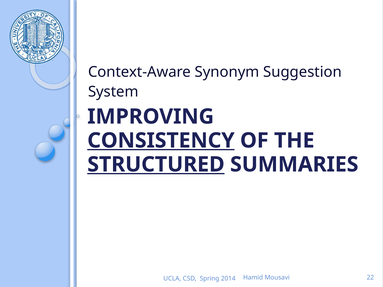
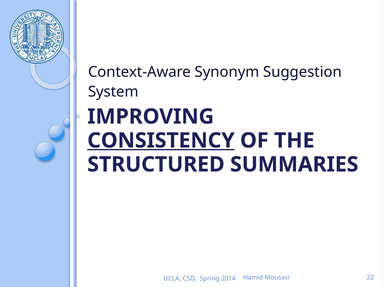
STRUCTURED underline: present -> none (156, 165)
